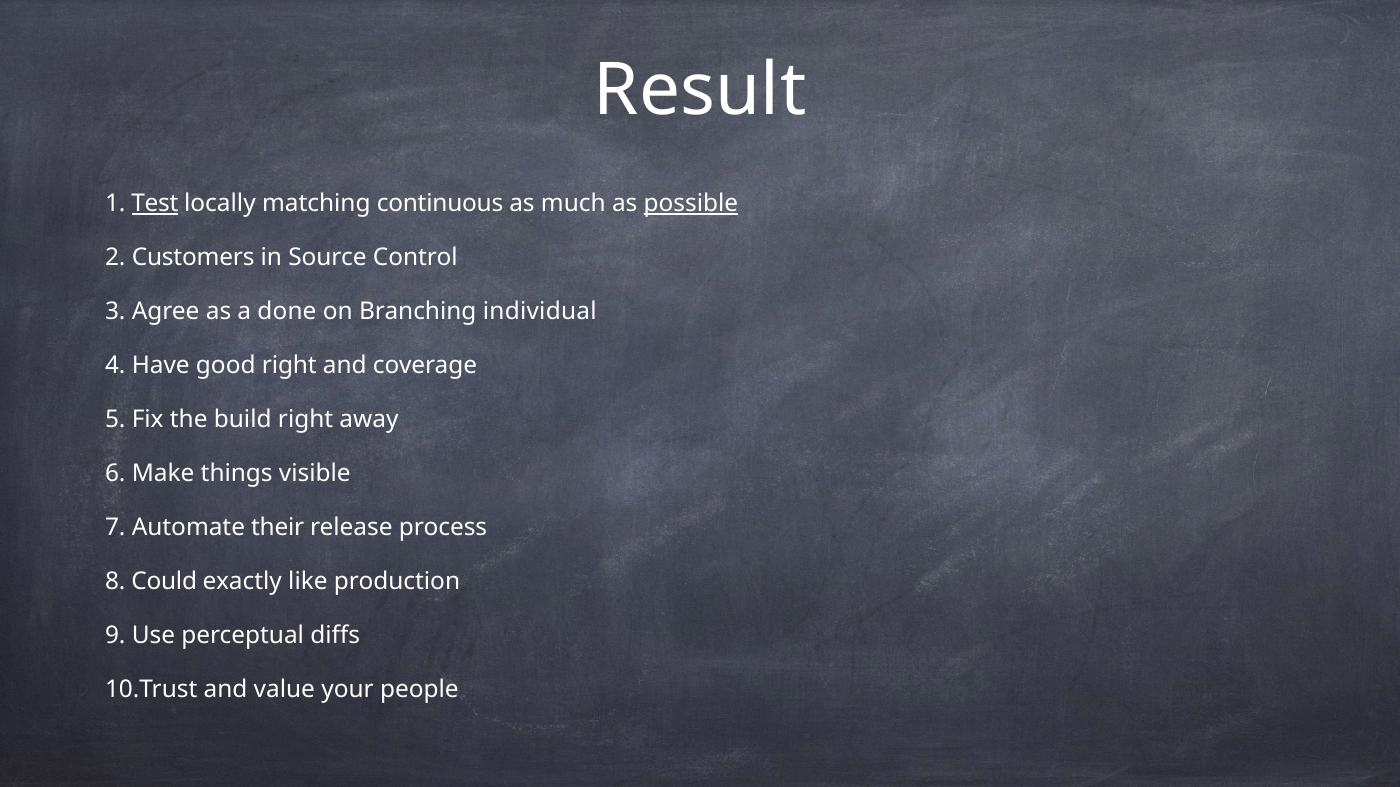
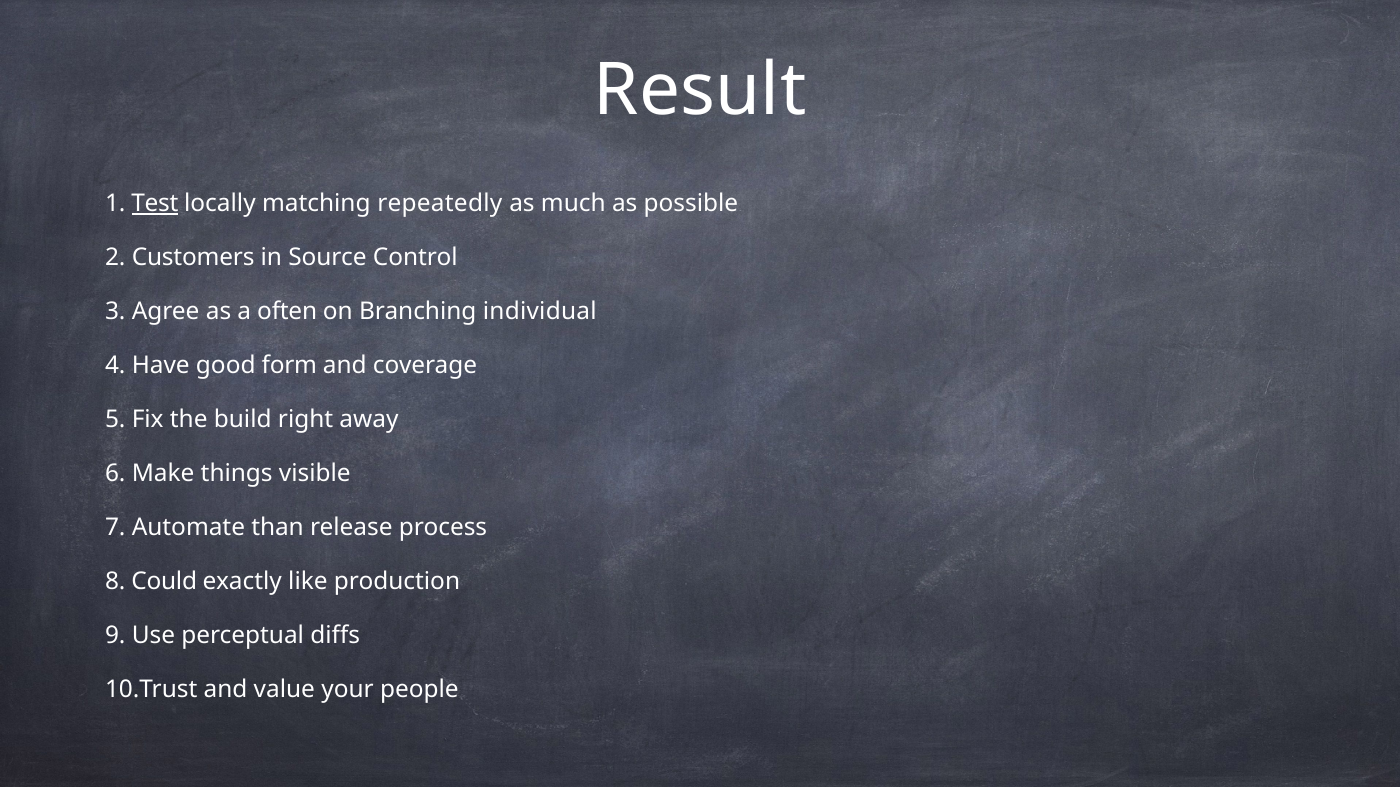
continuous: continuous -> repeatedly (440, 203)
possible underline: present -> none (691, 203)
done: done -> often (287, 312)
good right: right -> form (289, 366)
their: their -> than (278, 528)
